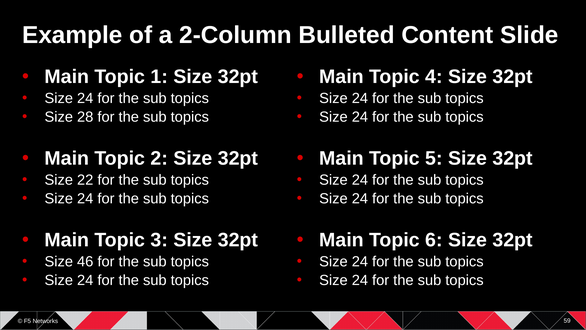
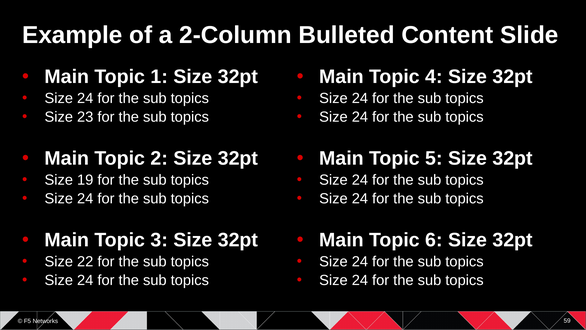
28: 28 -> 23 (85, 117)
22: 22 -> 19 (85, 180)
46: 46 -> 22 (85, 261)
